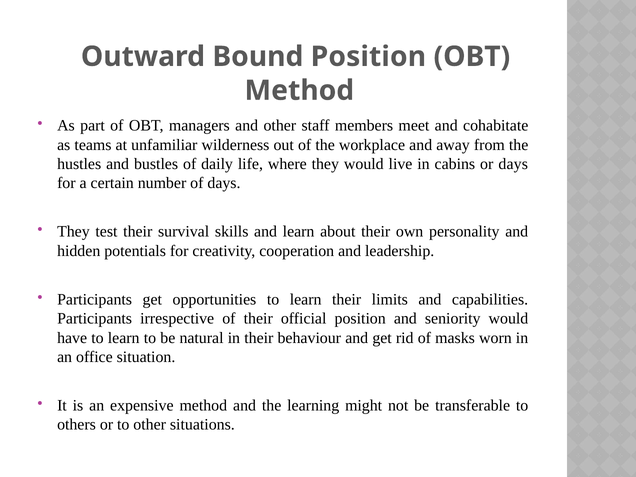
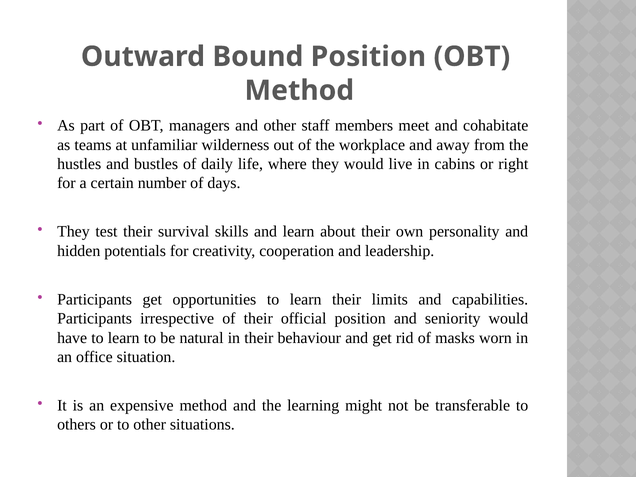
or days: days -> right (513, 164)
